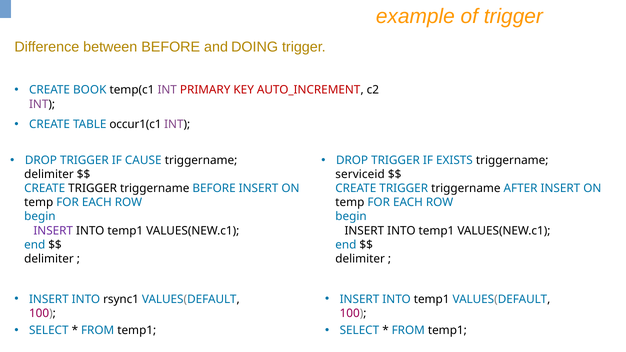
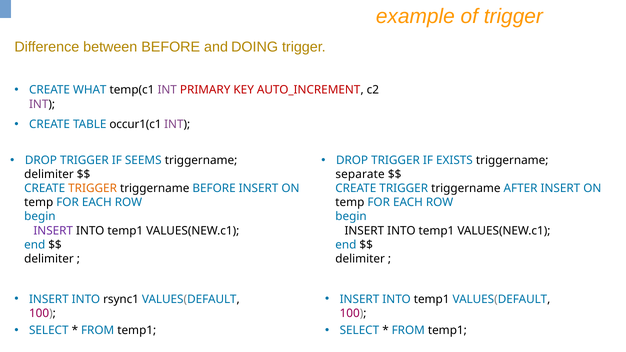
BOOK: BOOK -> WHAT (90, 90)
CAUSE: CAUSE -> SEEMS (143, 160)
serviceid: serviceid -> separate (360, 174)
TRIGGER colour: black -> orange (93, 189)
